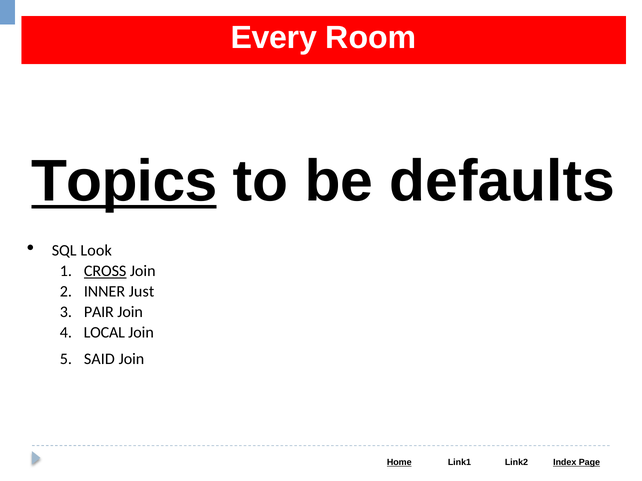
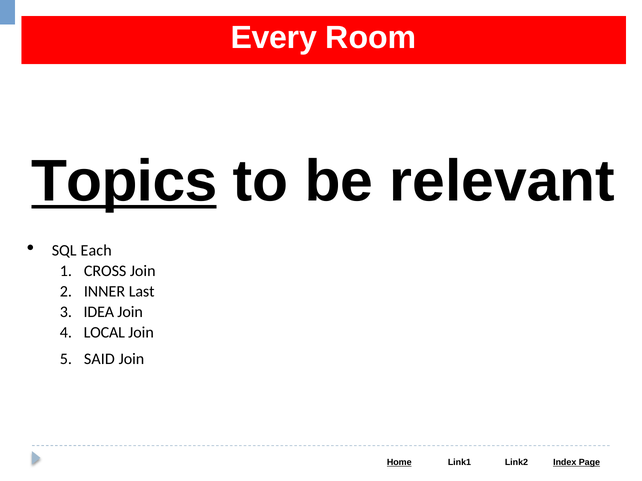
defaults: defaults -> relevant (502, 182)
Look: Look -> Each (96, 251)
CROSS underline: present -> none (105, 271)
Just: Just -> Last (142, 292)
PAIR: PAIR -> IDEA (99, 312)
